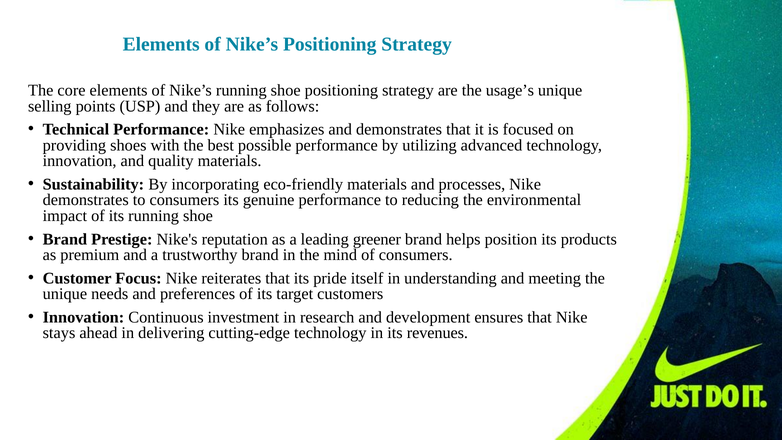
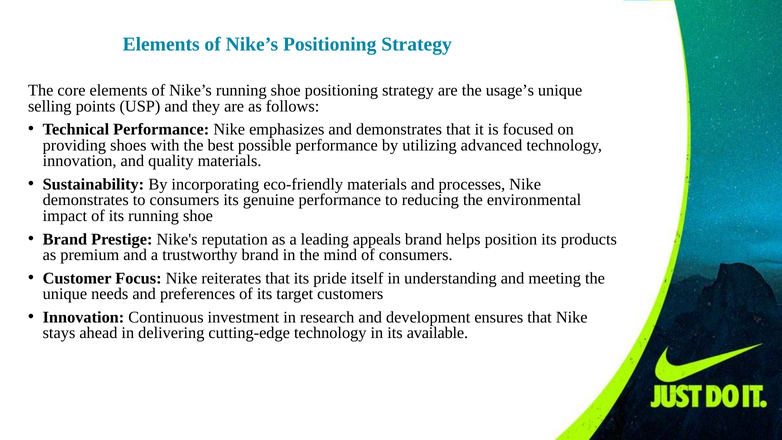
greener: greener -> appeals (377, 239)
revenues: revenues -> available (437, 333)
